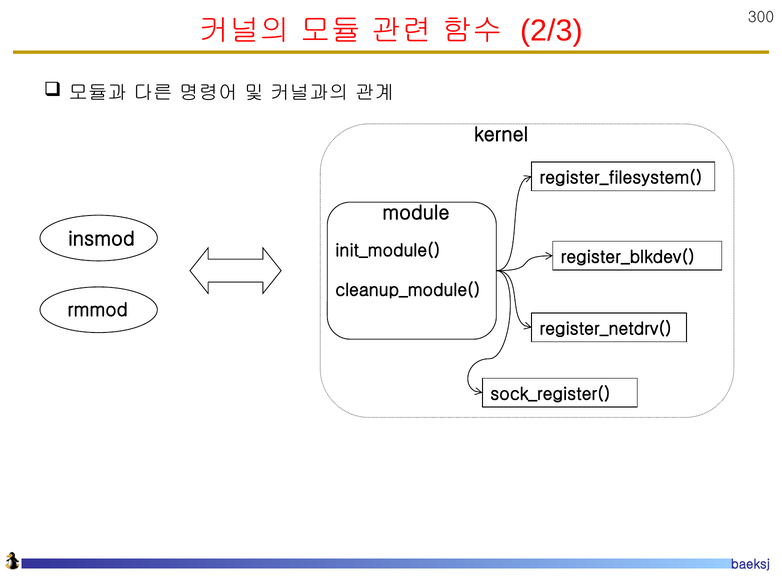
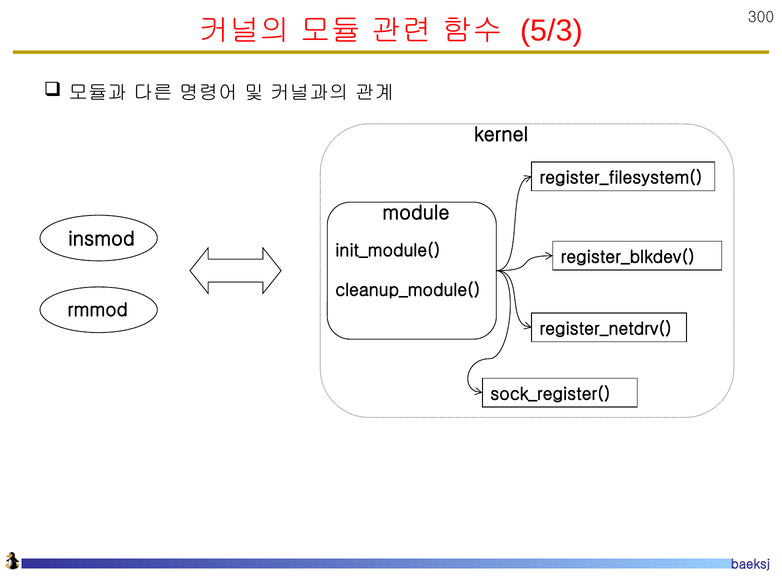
2/3: 2/3 -> 5/3 (551, 31)
